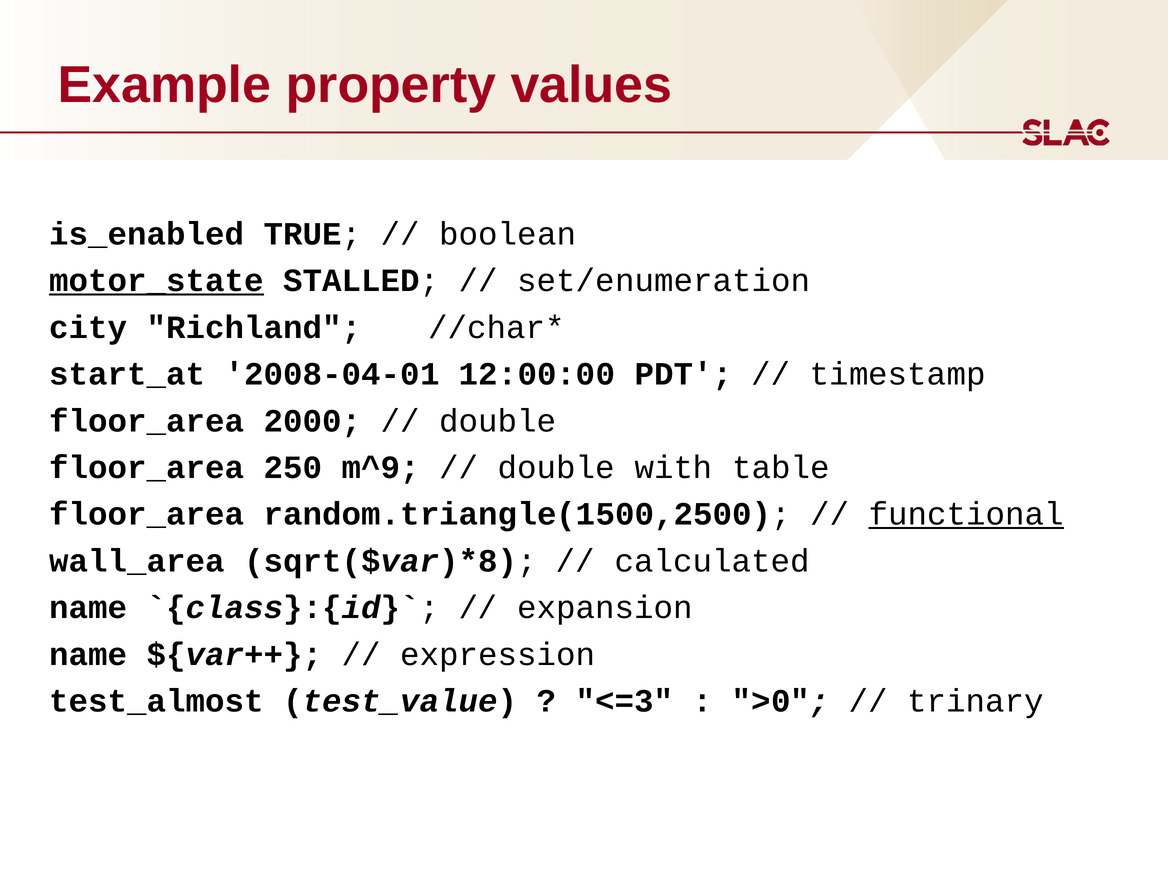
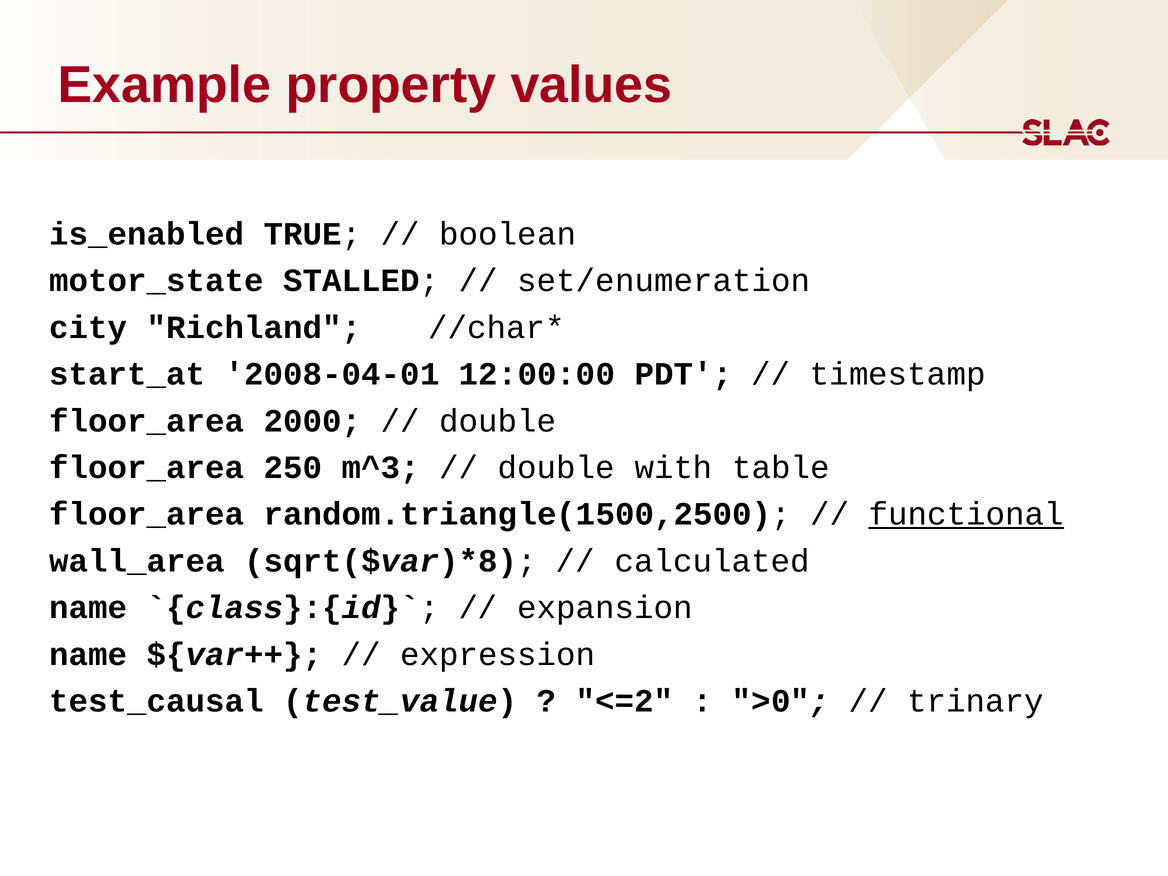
motor_state underline: present -> none (157, 281)
m^9: m^9 -> m^3 (381, 468)
test_almost: test_almost -> test_causal (157, 701)
<=3: <=3 -> <=2 (624, 701)
